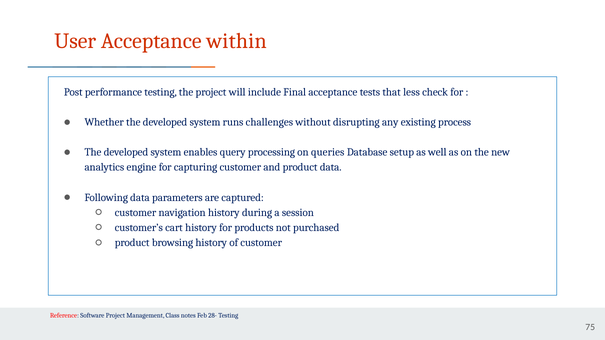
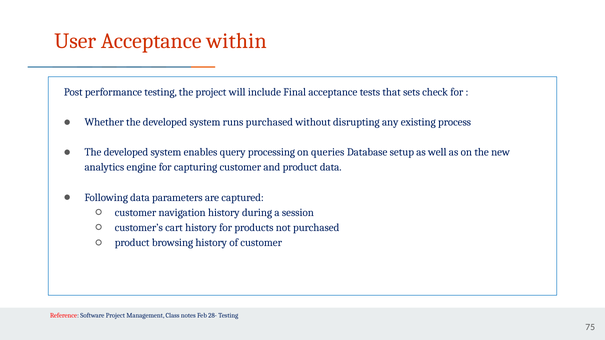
less: less -> sets (412, 92)
runs challenges: challenges -> purchased (269, 122)
